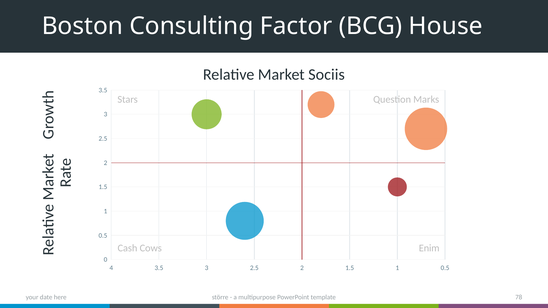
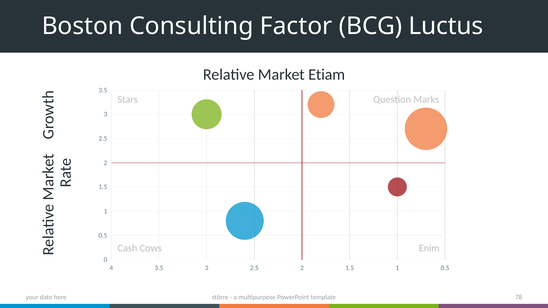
House: House -> Luctus (446, 26)
Sociis: Sociis -> Etiam (327, 75)
